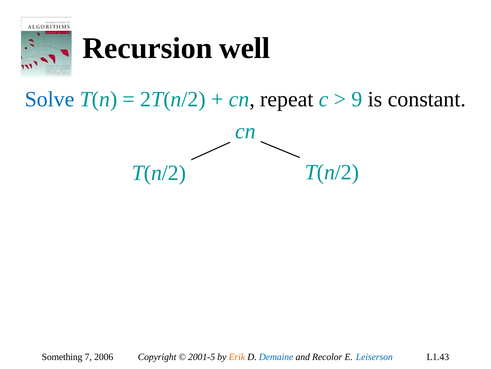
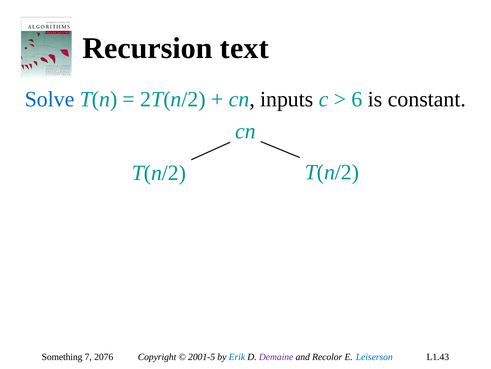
well: well -> text (244, 48)
repeat: repeat -> inputs (287, 99)
9: 9 -> 6 (357, 99)
2006: 2006 -> 2076 (104, 356)
Erik colour: orange -> blue (237, 356)
Demaine colour: blue -> purple (276, 356)
